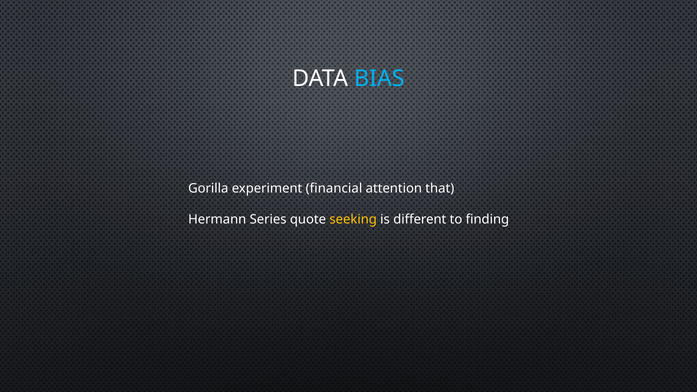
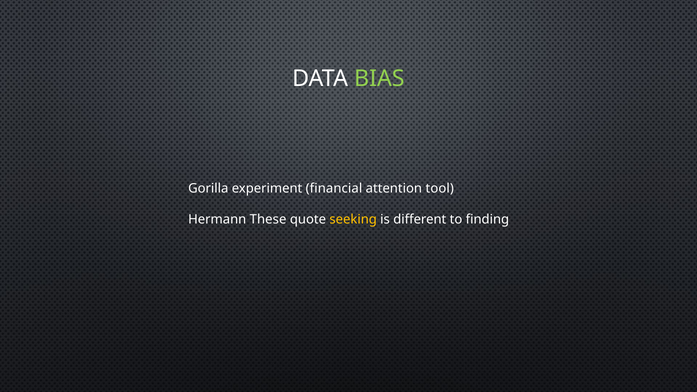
BIAS colour: light blue -> light green (379, 78)
that: that -> tool (440, 188)
Series: Series -> These (268, 220)
